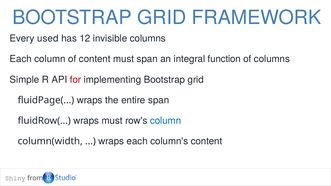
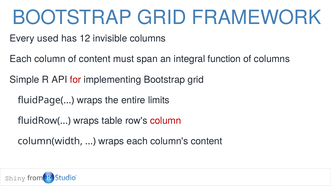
entire span: span -> limits (159, 100)
wraps must: must -> table (112, 121)
column colour: blue -> red (166, 121)
